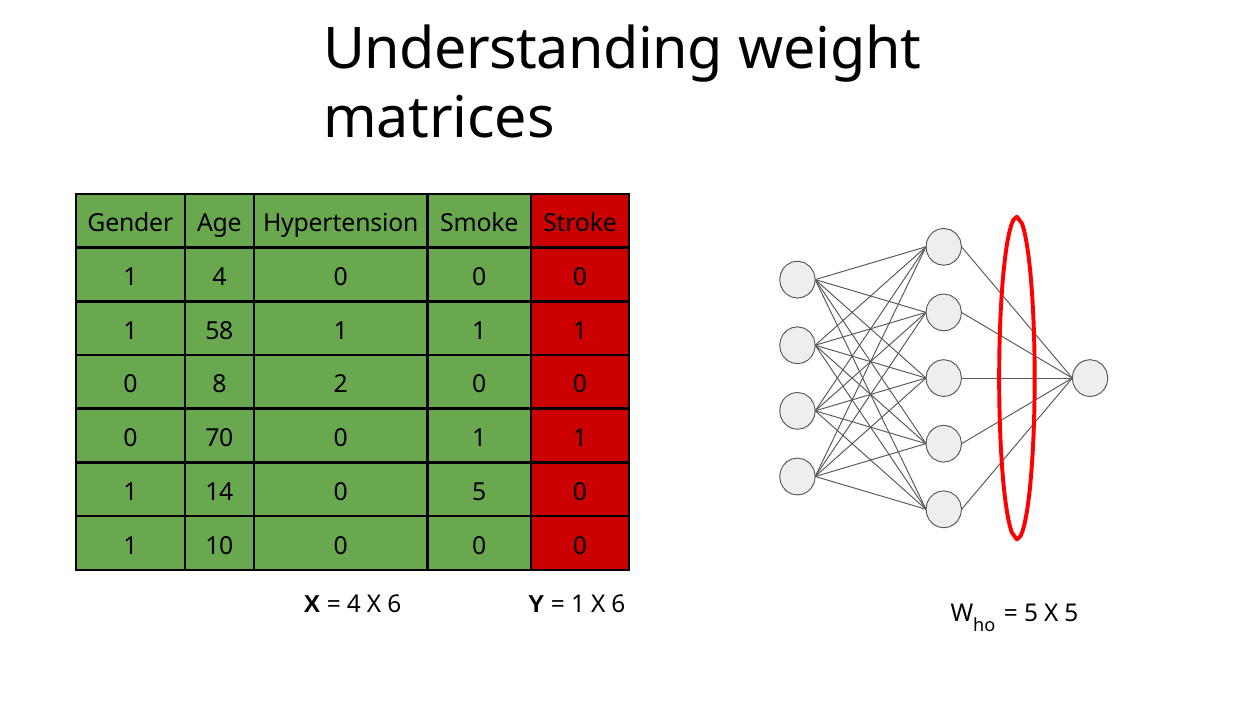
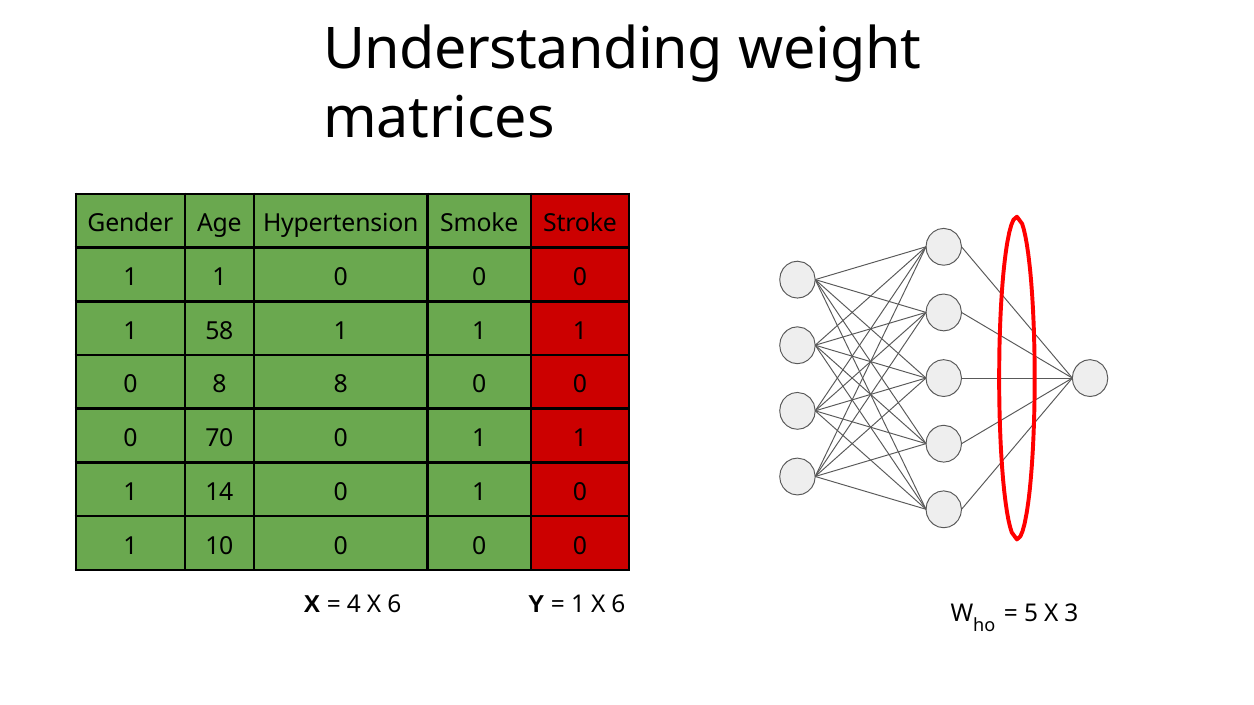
4: 4 -> 1 (219, 277)
8 2: 2 -> 8 (341, 385)
14 0 5: 5 -> 1 (479, 492)
X 5: 5 -> 3 (1071, 614)
